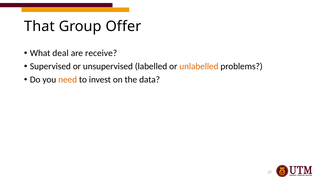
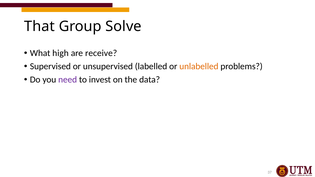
Offer: Offer -> Solve (123, 26)
deal: deal -> high (61, 53)
need colour: orange -> purple (68, 80)
